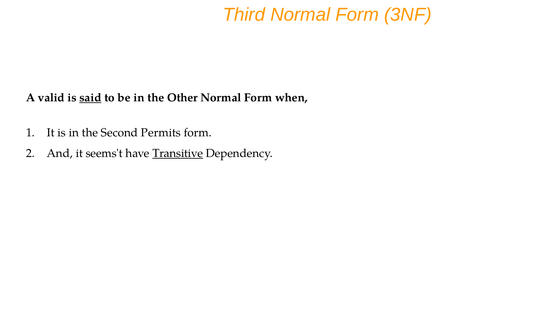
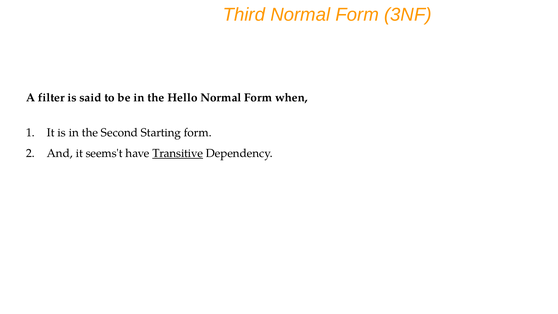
valid: valid -> filter (51, 98)
said underline: present -> none (90, 98)
Other: Other -> Hello (182, 98)
Permits: Permits -> Starting (161, 132)
